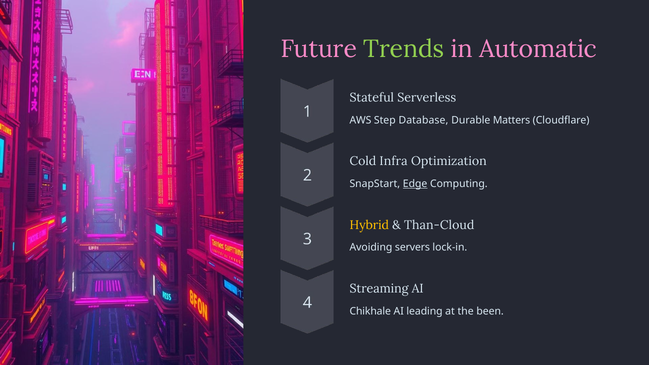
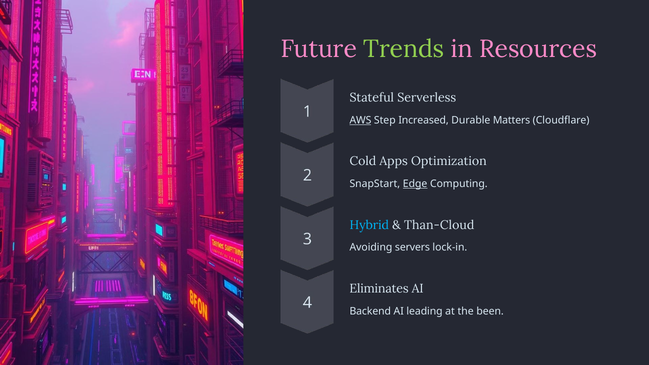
Automatic: Automatic -> Resources (538, 49)
AWS underline: none -> present (360, 120)
Database: Database -> Increased (424, 120)
Infra: Infra -> Apps (394, 161)
Hybrid colour: yellow -> light blue (369, 225)
Streaming: Streaming -> Eliminates (379, 289)
Chikhale: Chikhale -> Backend (370, 311)
